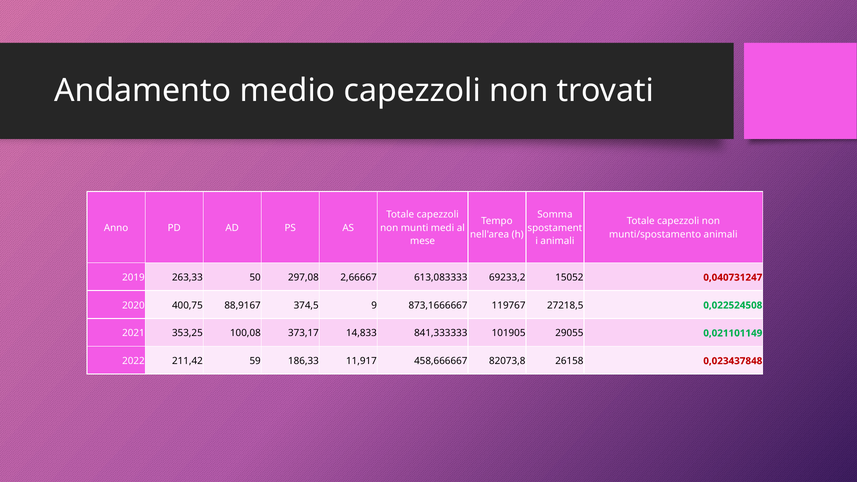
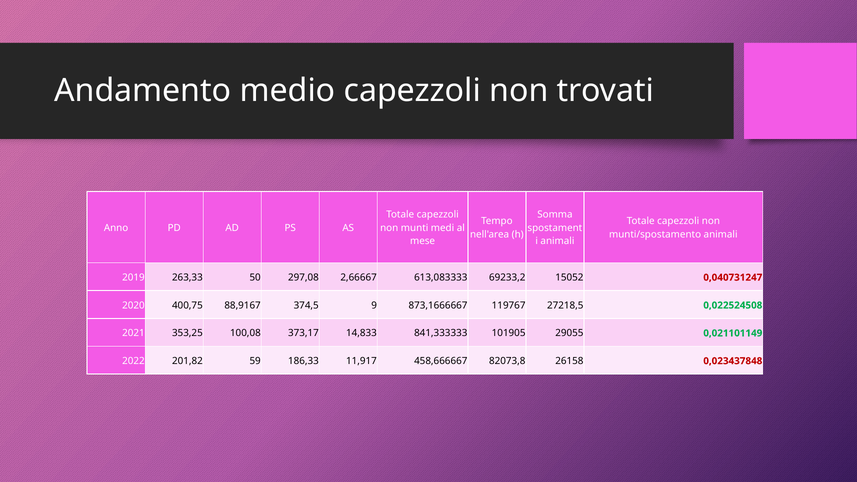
211,42: 211,42 -> 201,82 (187, 361)
